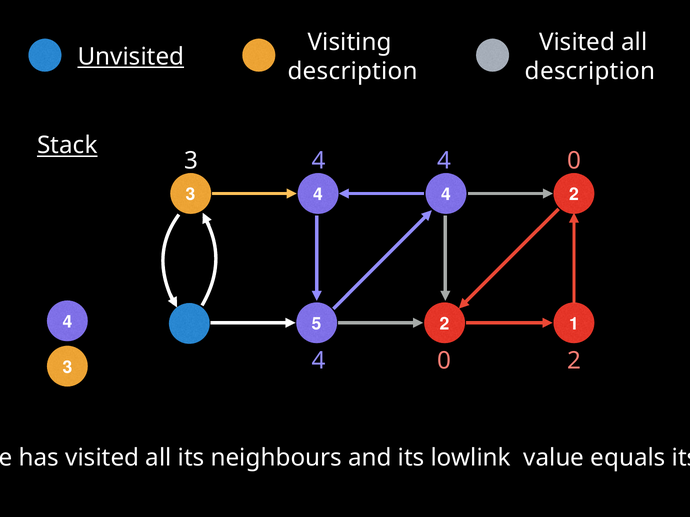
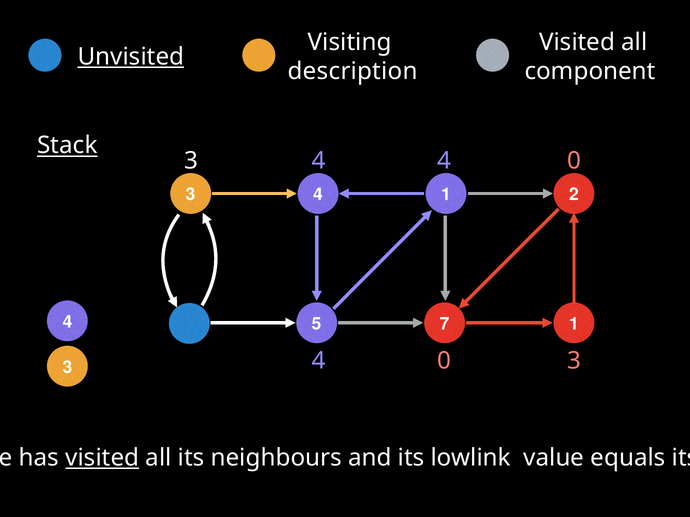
description: description -> component (590, 71)
4: 4 -> 1 (446, 195)
5 2: 2 -> 7 (445, 324)
2: 2 -> 3 (574, 361)
visited underline: none -> present (102, 458)
